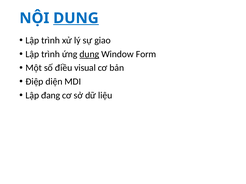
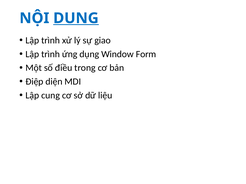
dụng underline: present -> none (89, 54)
visual: visual -> trong (85, 68)
đang: đang -> cung (51, 96)
